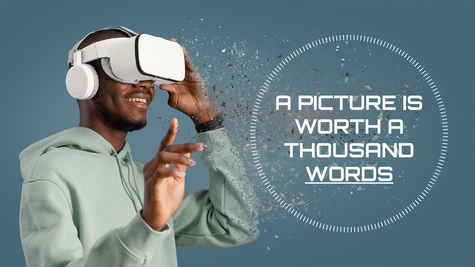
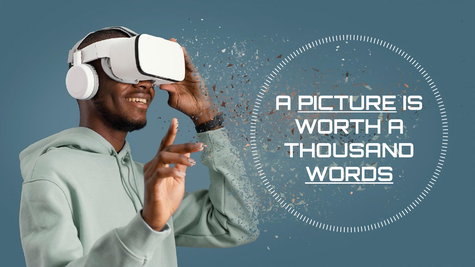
PICTURE underline: none -> present (347, 103)
